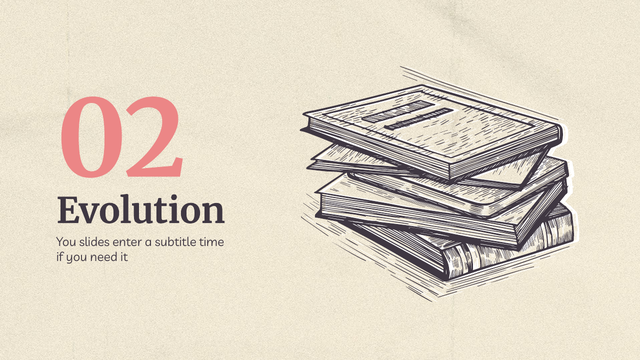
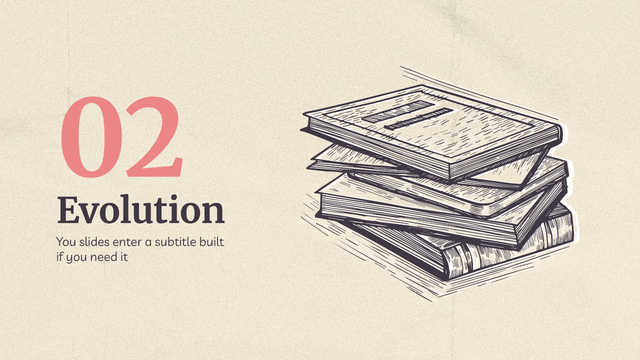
time: time -> built (212, 242)
